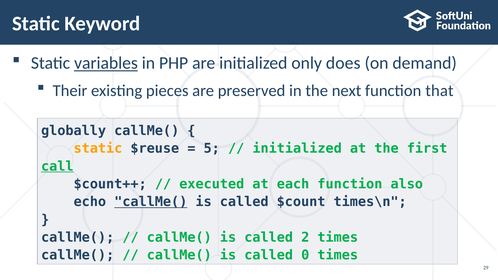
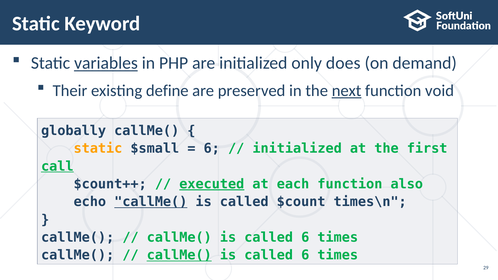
pieces: pieces -> define (167, 91)
next underline: none -> present (347, 91)
that: that -> void (440, 91)
$reuse: $reuse -> $small (155, 149)
5: 5 -> 6 (212, 149)
executed underline: none -> present (212, 184)
2: 2 -> 6 (305, 238)
callMe( underline: none -> present (179, 255)
0: 0 -> 6 (305, 255)
